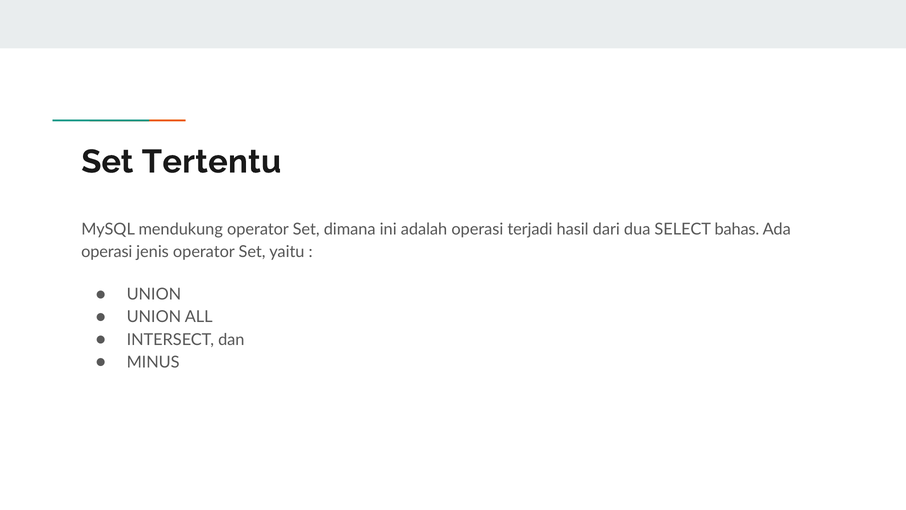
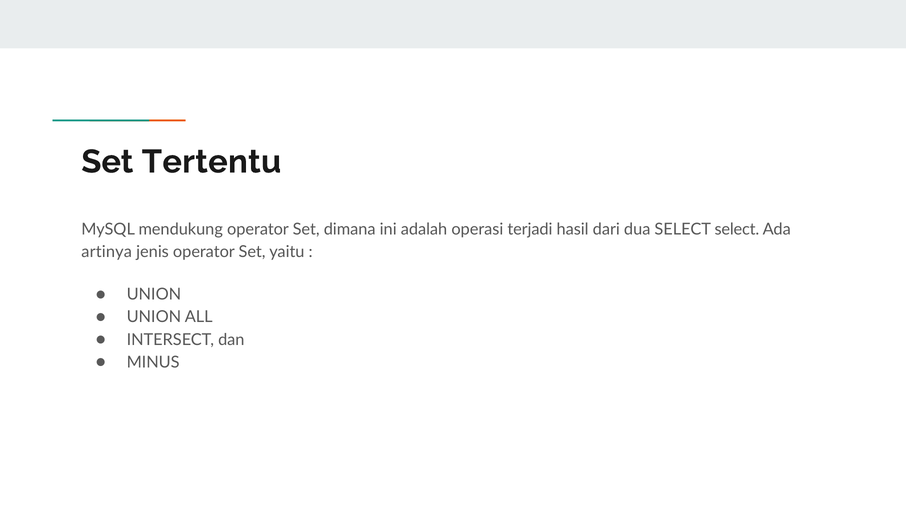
SELECT bahas: bahas -> select (737, 229)
operasi: operasi -> artinya (107, 252)
